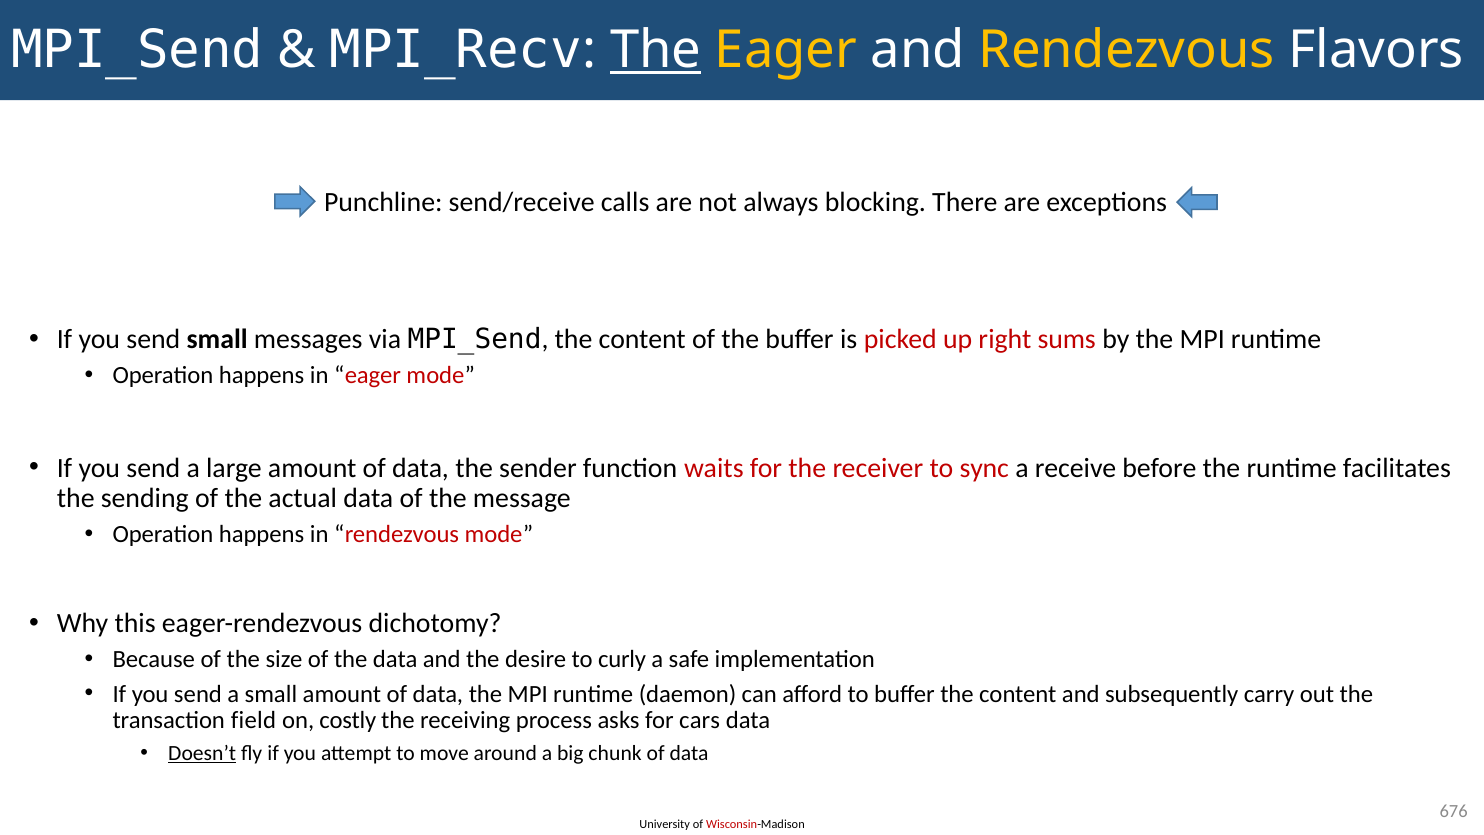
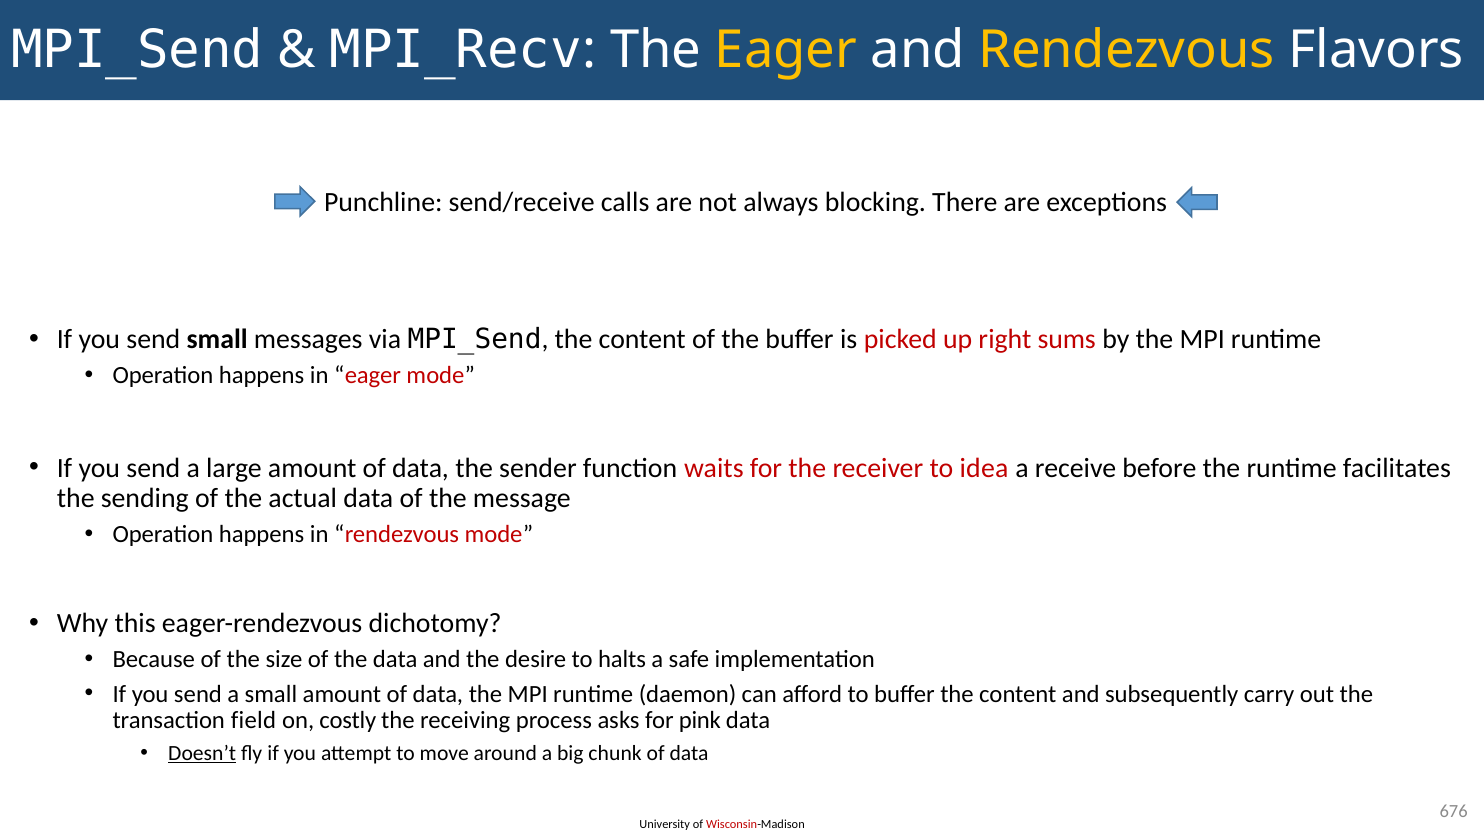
The underline: present -> none (656, 50)
sync: sync -> idea (984, 468)
curly: curly -> halts (622, 659)
cars: cars -> pink (700, 720)
